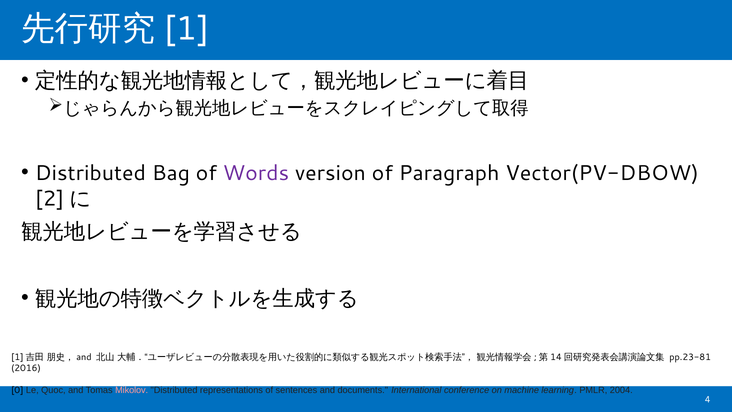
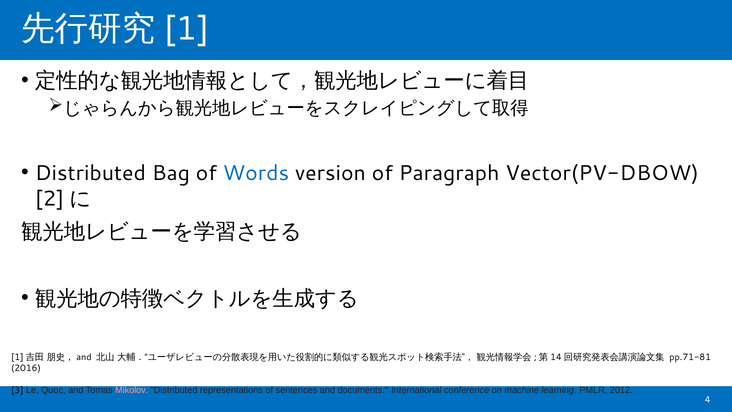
Words colour: purple -> blue (256, 173)
pp.23-81: pp.23-81 -> pp.71-81 (690, 357)
0: 0 -> 3 (17, 390)
2004: 2004 -> 2012 (621, 390)
